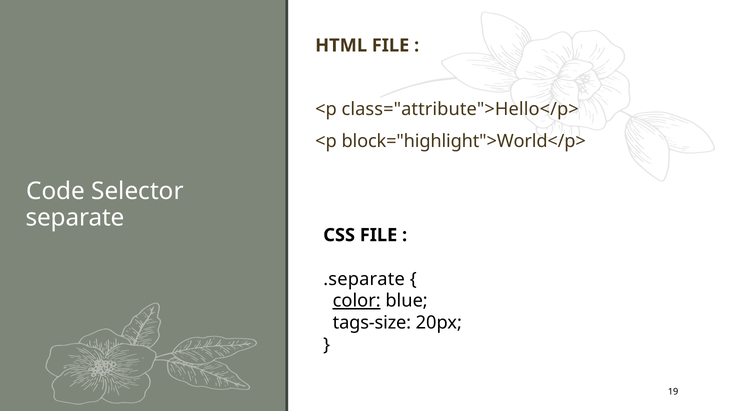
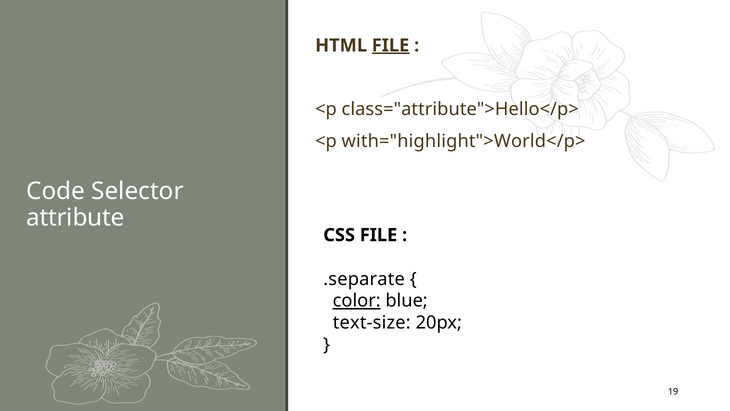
FILE underline: none -> present (391, 45)
block="highlight">World</p>: block="highlight">World</p> -> with="highlight">World</p> (464, 141)
separate: separate -> attribute (75, 217)
tags-size: tags-size -> text-size (372, 323)
